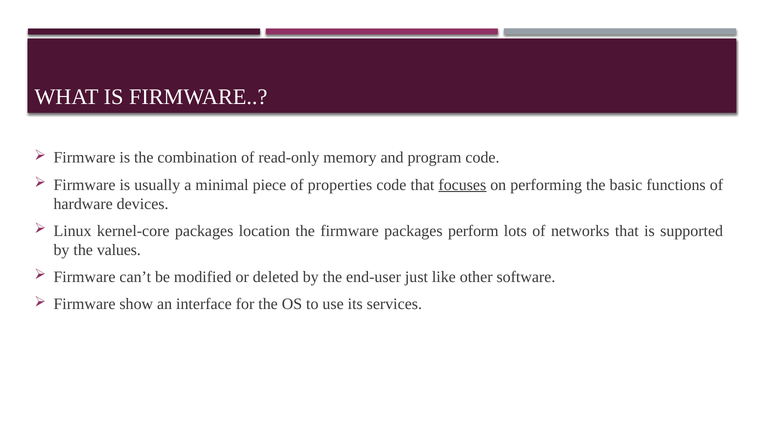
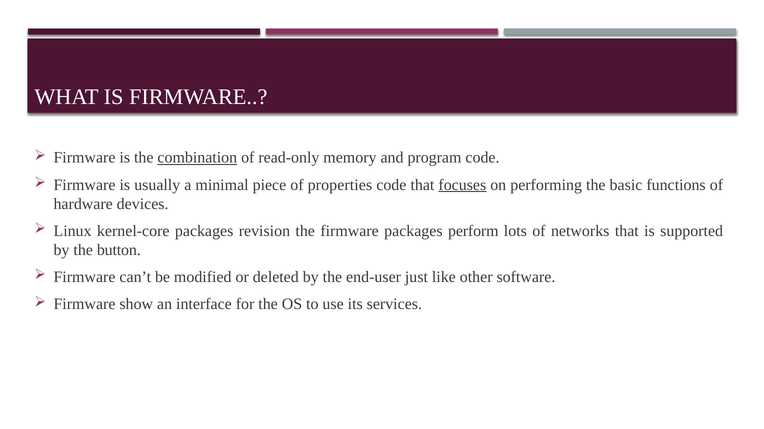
combination underline: none -> present (197, 158)
location: location -> revision (264, 231)
values: values -> button (119, 250)
